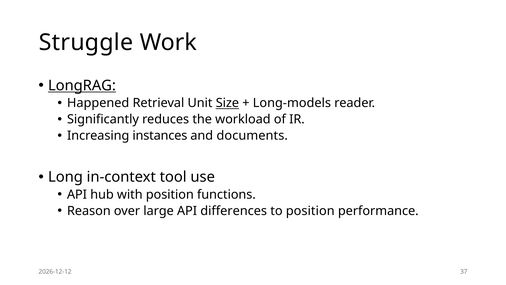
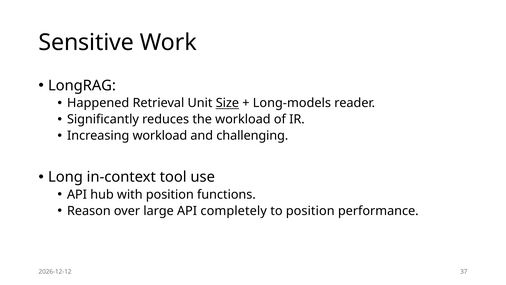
Struggle: Struggle -> Sensitive (86, 43)
LongRAG underline: present -> none (82, 86)
Increasing instances: instances -> workload (160, 136)
documents: documents -> challenging (252, 136)
differences: differences -> completely (234, 211)
